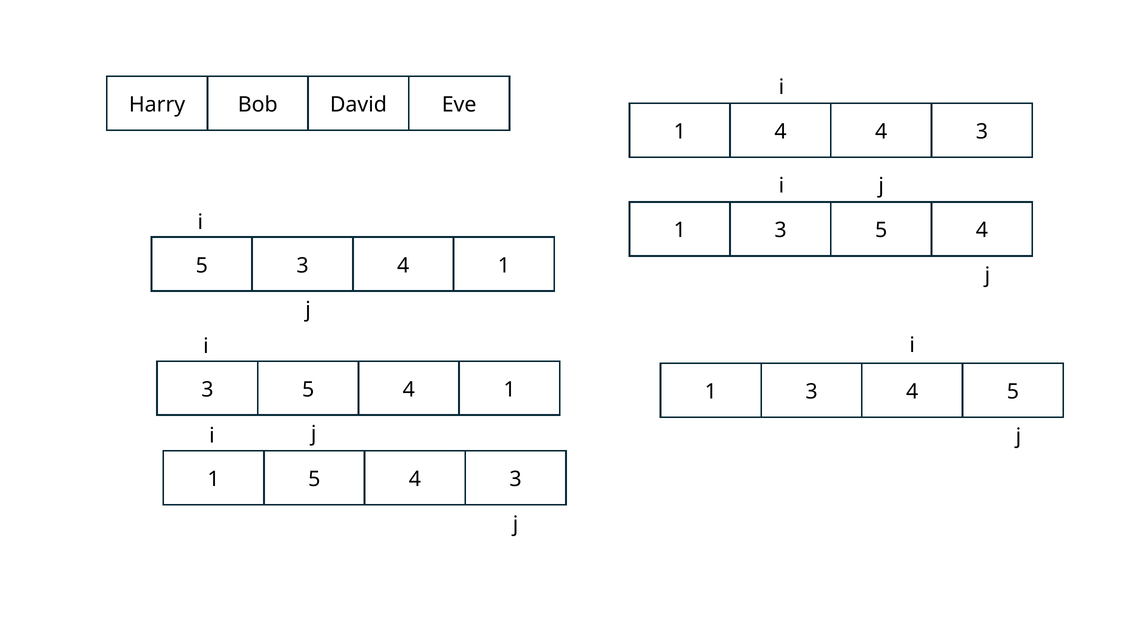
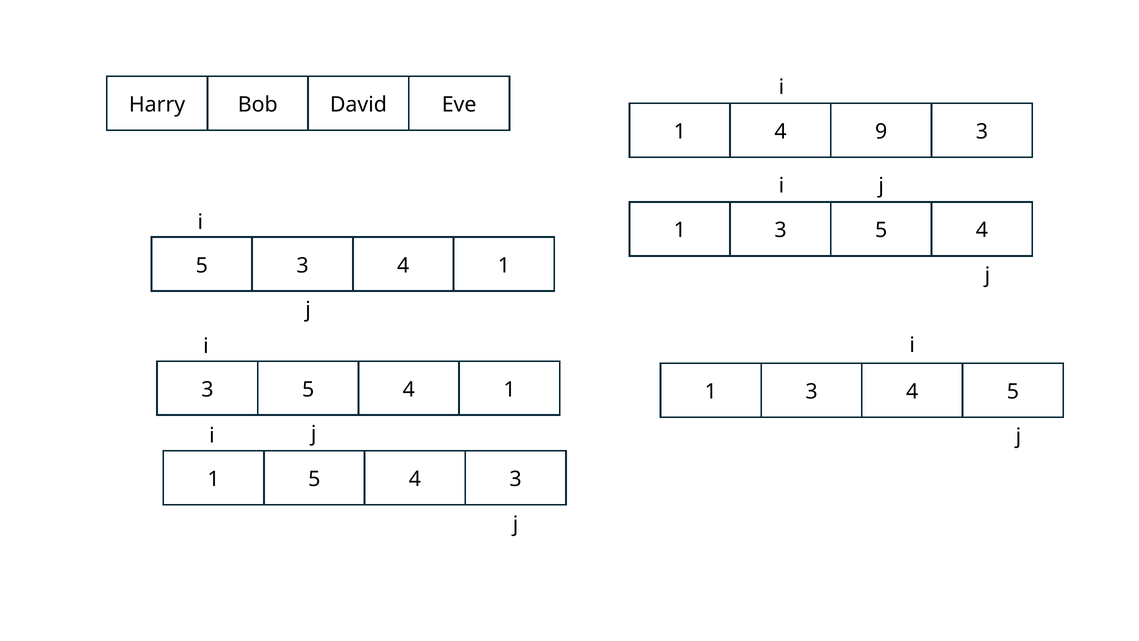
4 4: 4 -> 9 (881, 132)
